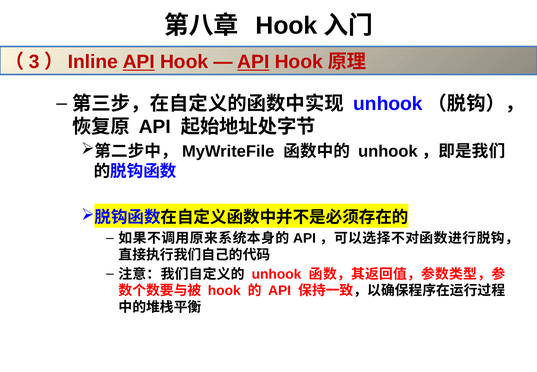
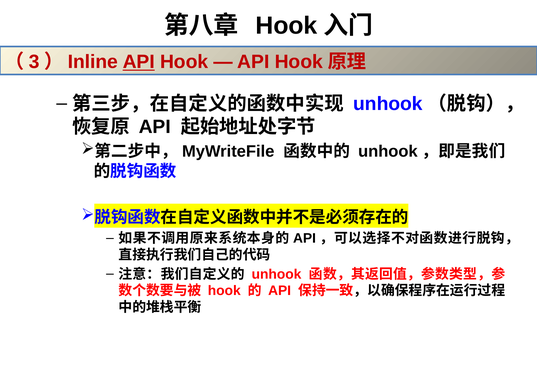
API underline: present -> none (253, 62)
